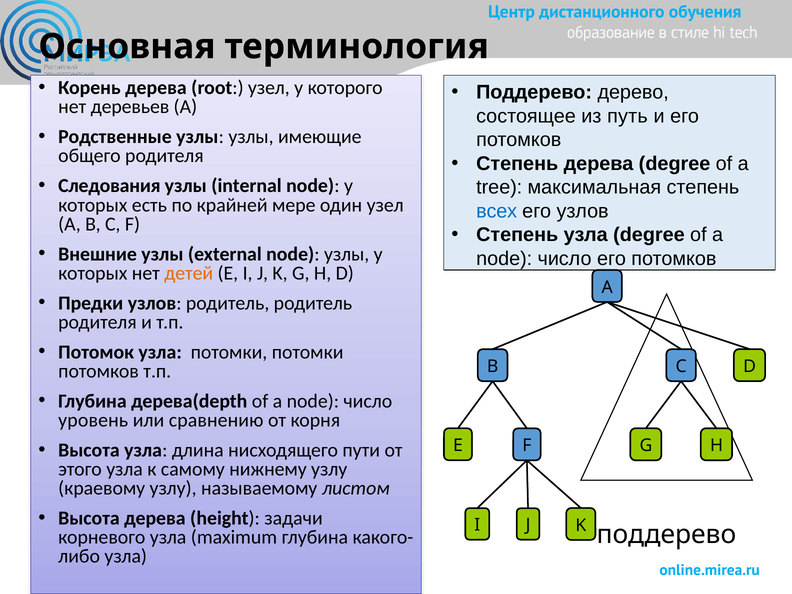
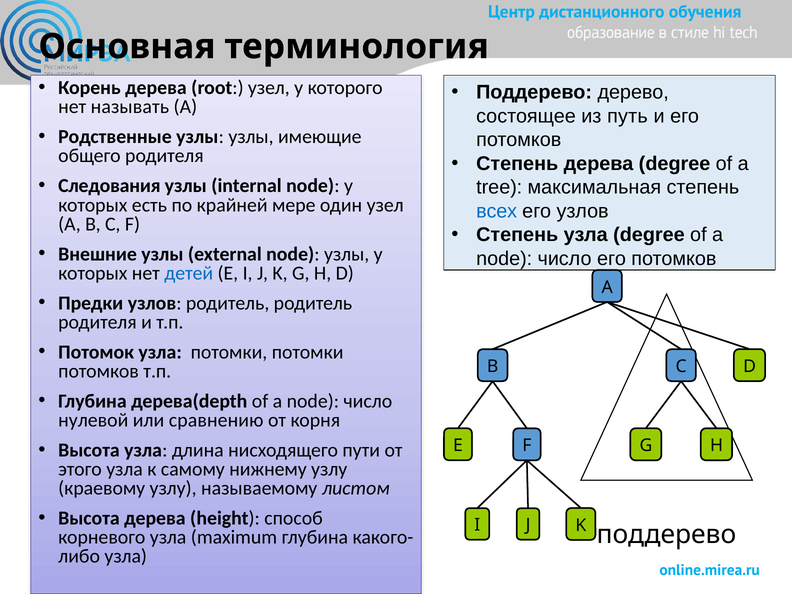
деревьев: деревьев -> называть (130, 107)
детей colour: orange -> blue (189, 273)
уровень: уровень -> нулевой (93, 420)
задачи: задачи -> способ (294, 518)
